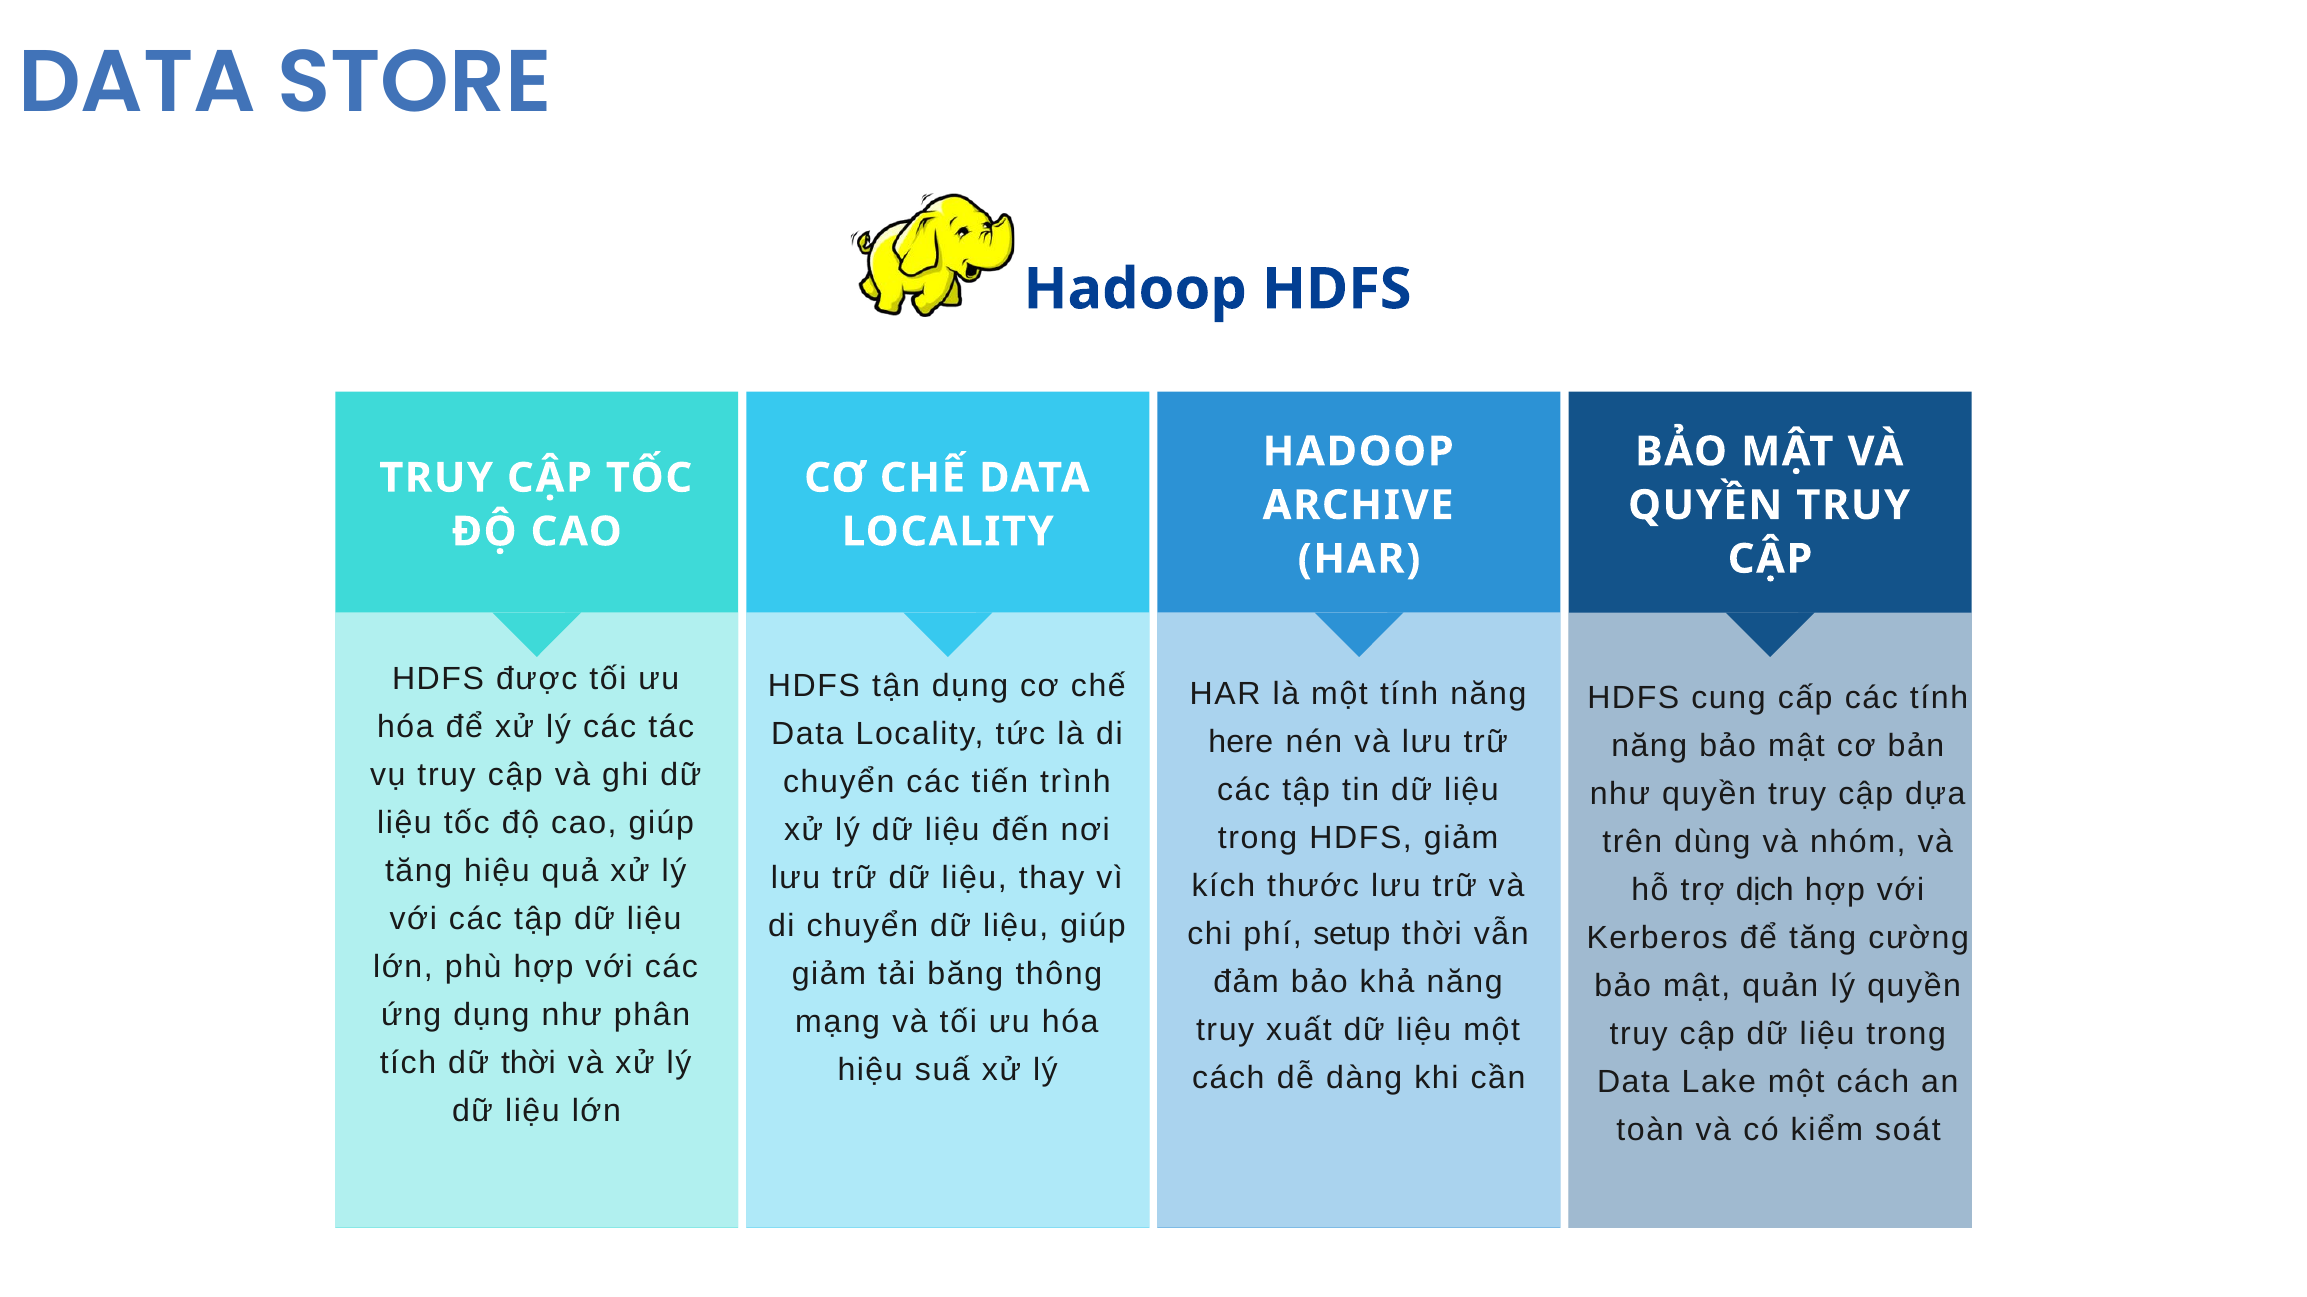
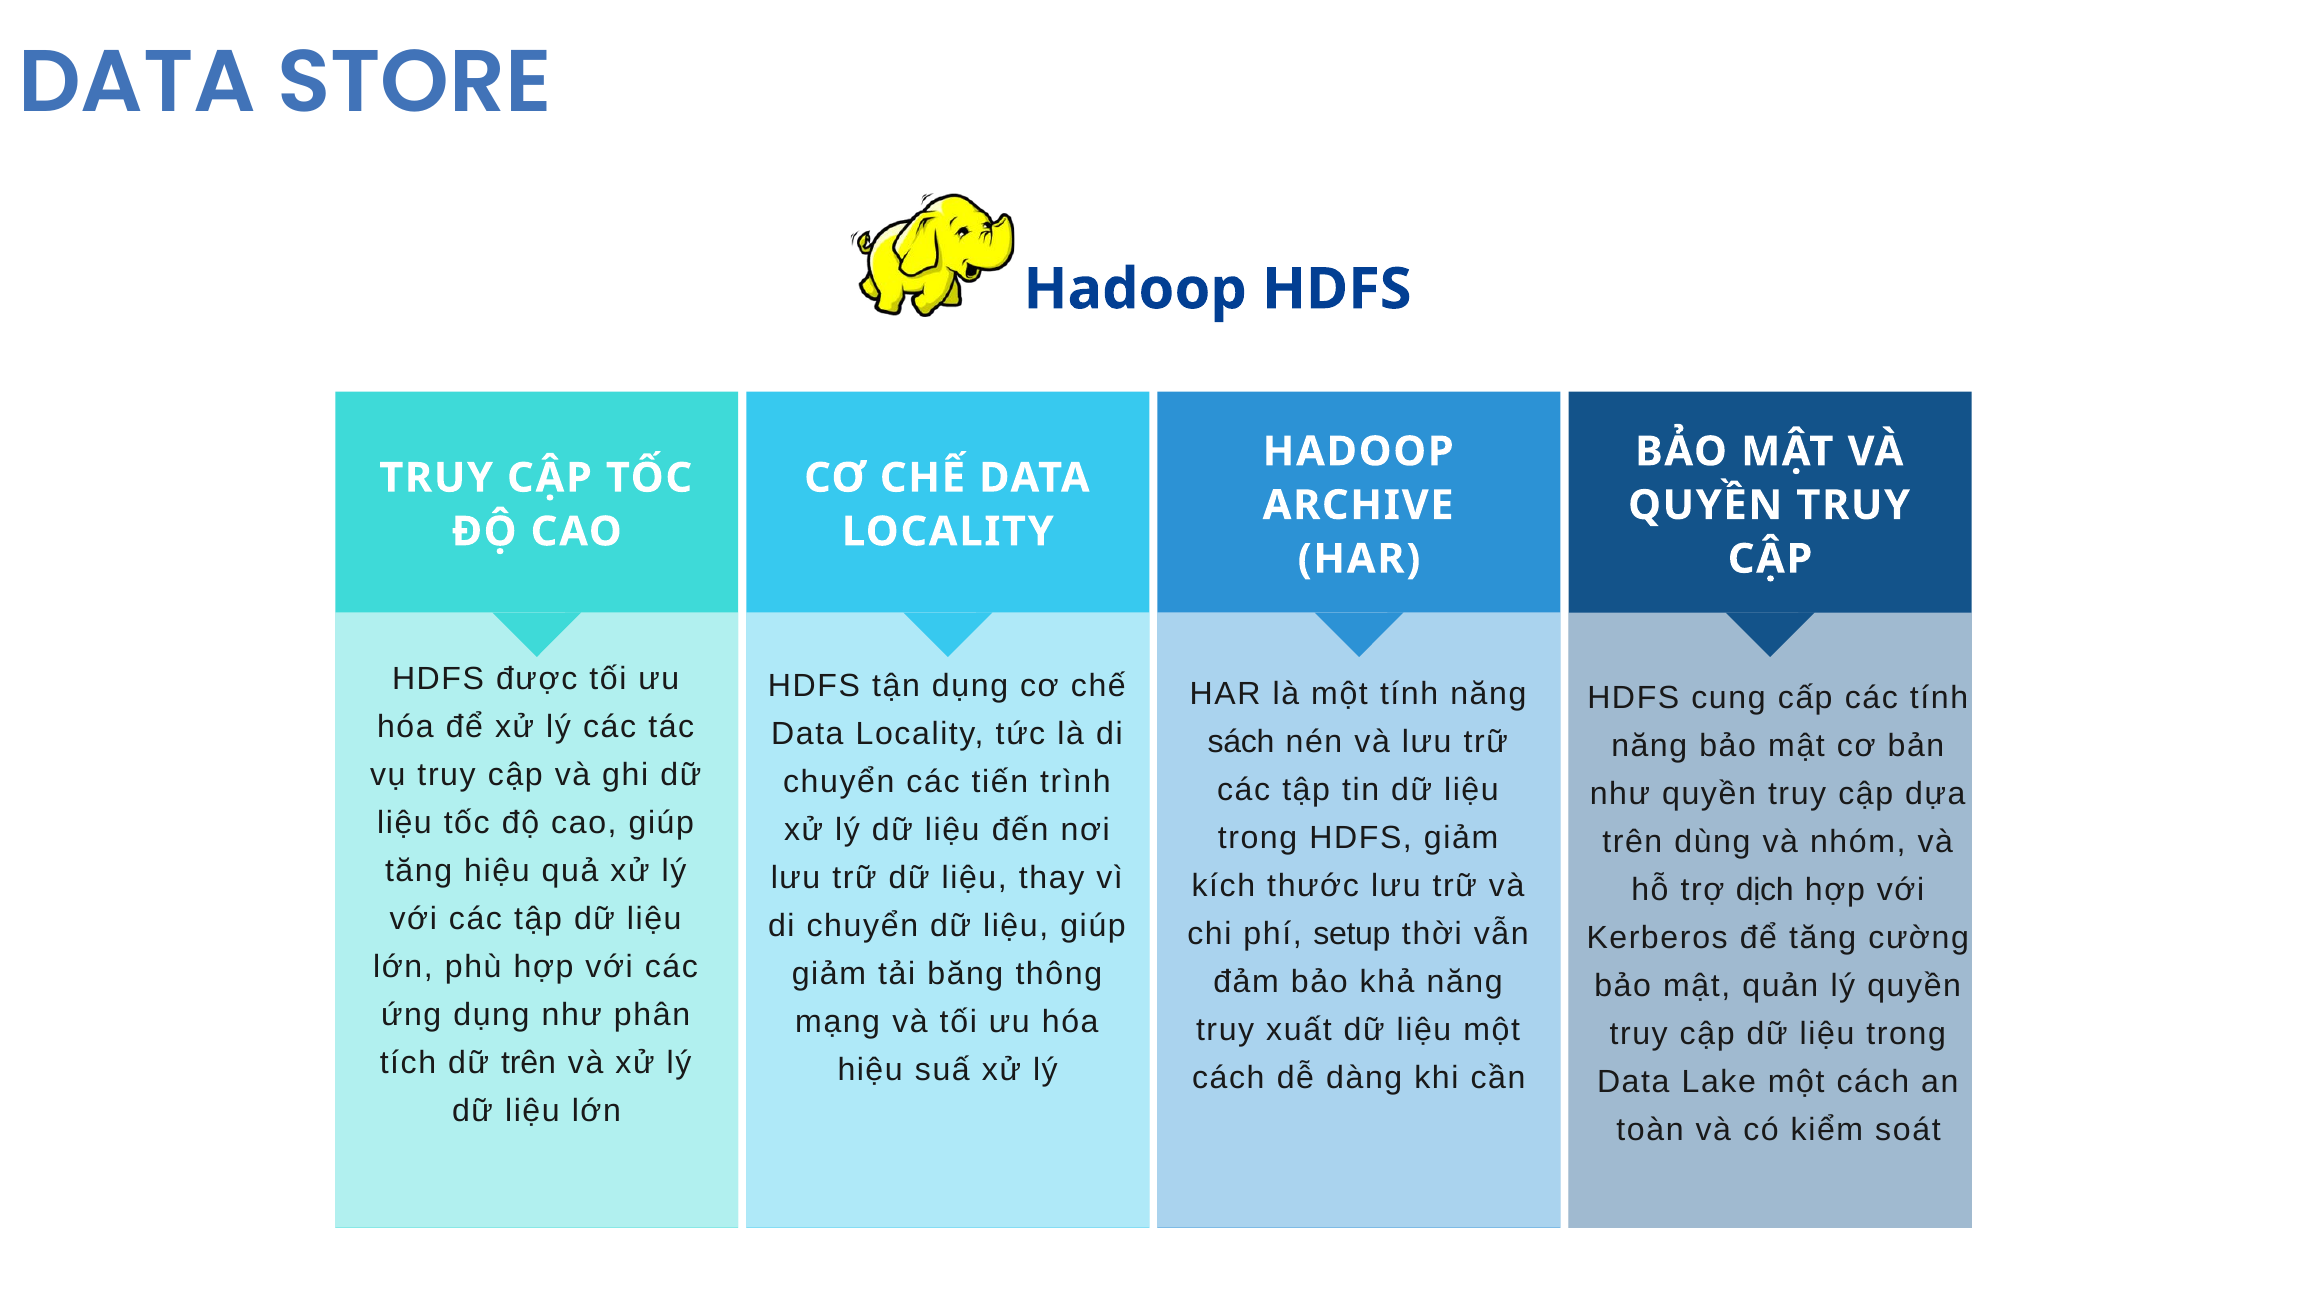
here: here -> sách (1241, 742)
dữ thời: thời -> trên (529, 1063)
